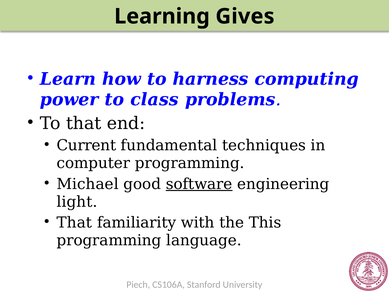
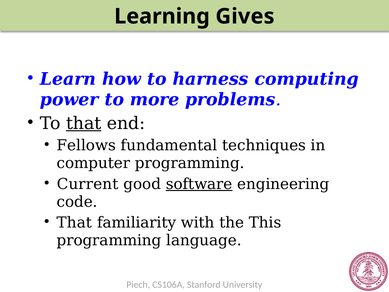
class: class -> more (155, 99)
that underline: none -> present (84, 123)
Current: Current -> Fellows (86, 145)
Michael: Michael -> Current (88, 184)
light: light -> code (77, 202)
